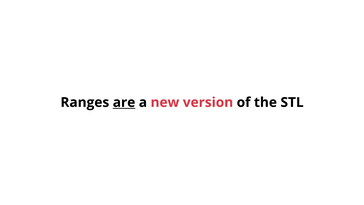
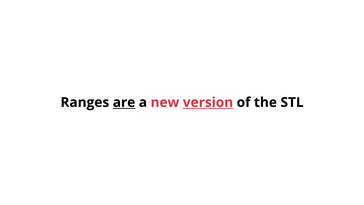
version underline: none -> present (208, 102)
